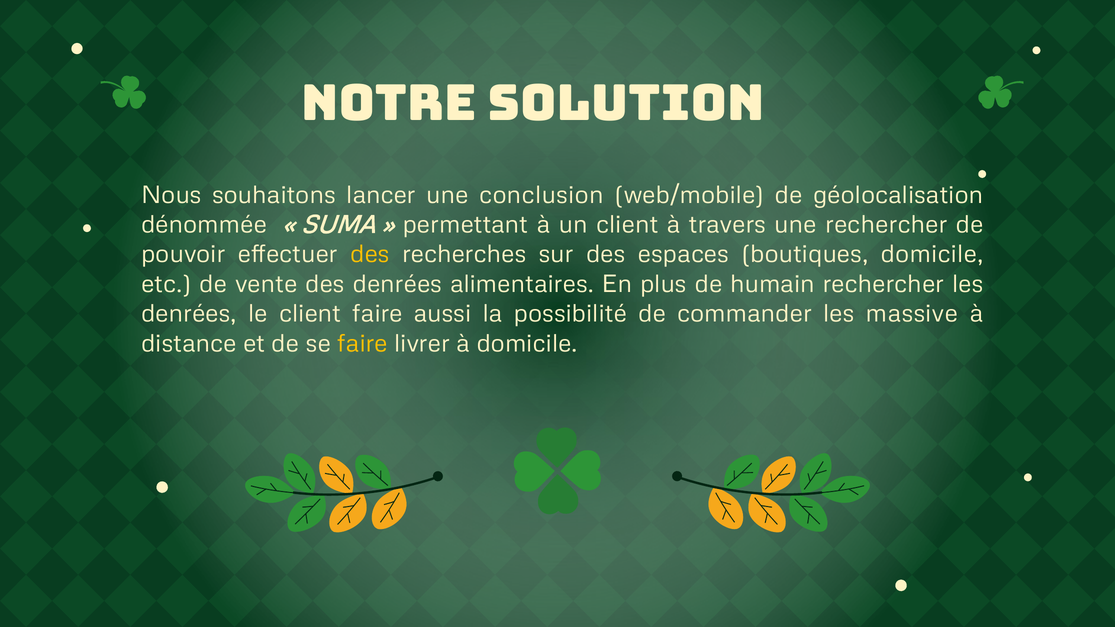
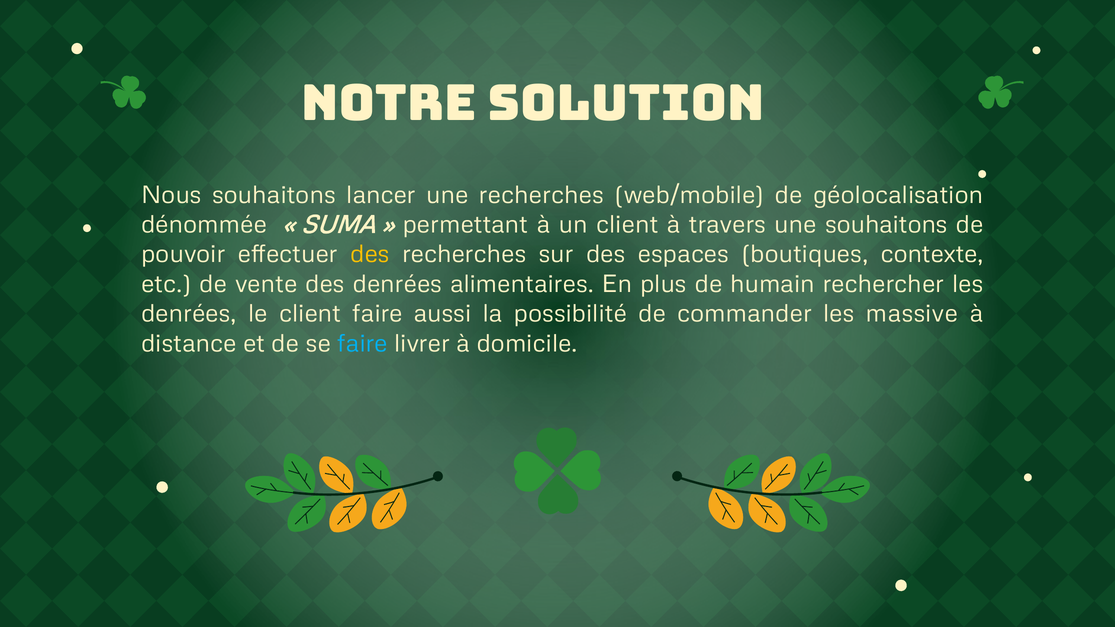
une conclusion: conclusion -> recherches (542, 195)
une rechercher: rechercher -> souhaitons (886, 225)
boutiques domicile: domicile -> contexte (932, 254)
faire colour: yellow -> light blue (363, 343)
